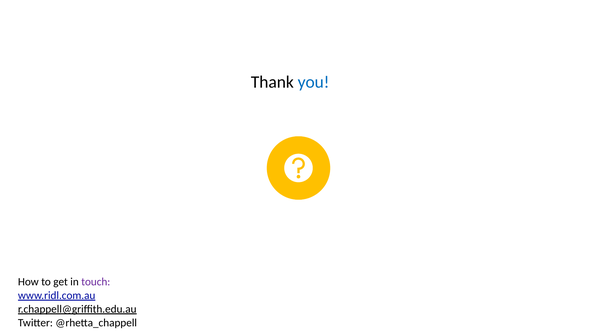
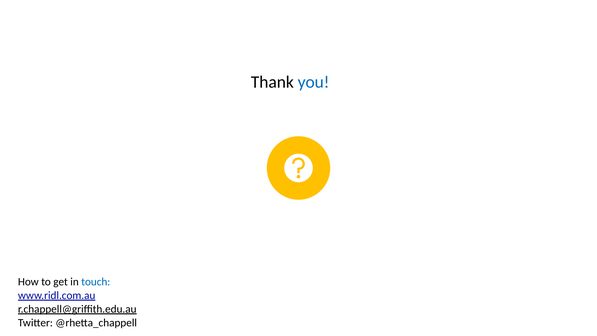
touch colour: purple -> blue (96, 282)
